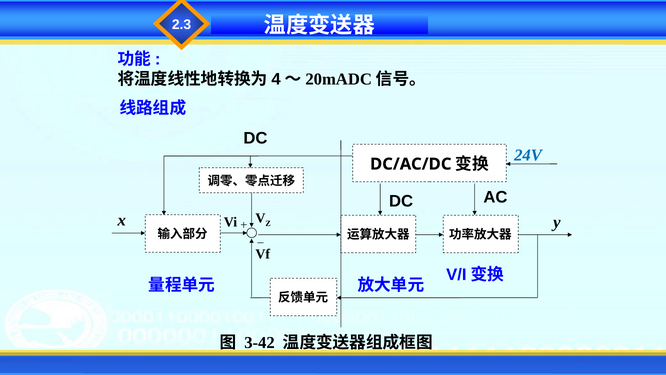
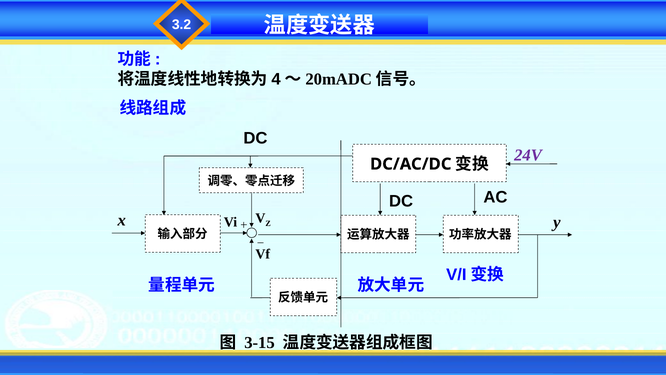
2.3: 2.3 -> 3.2 (182, 25)
24V colour: blue -> purple (528, 155)
3-42: 3-42 -> 3-15 (260, 343)
